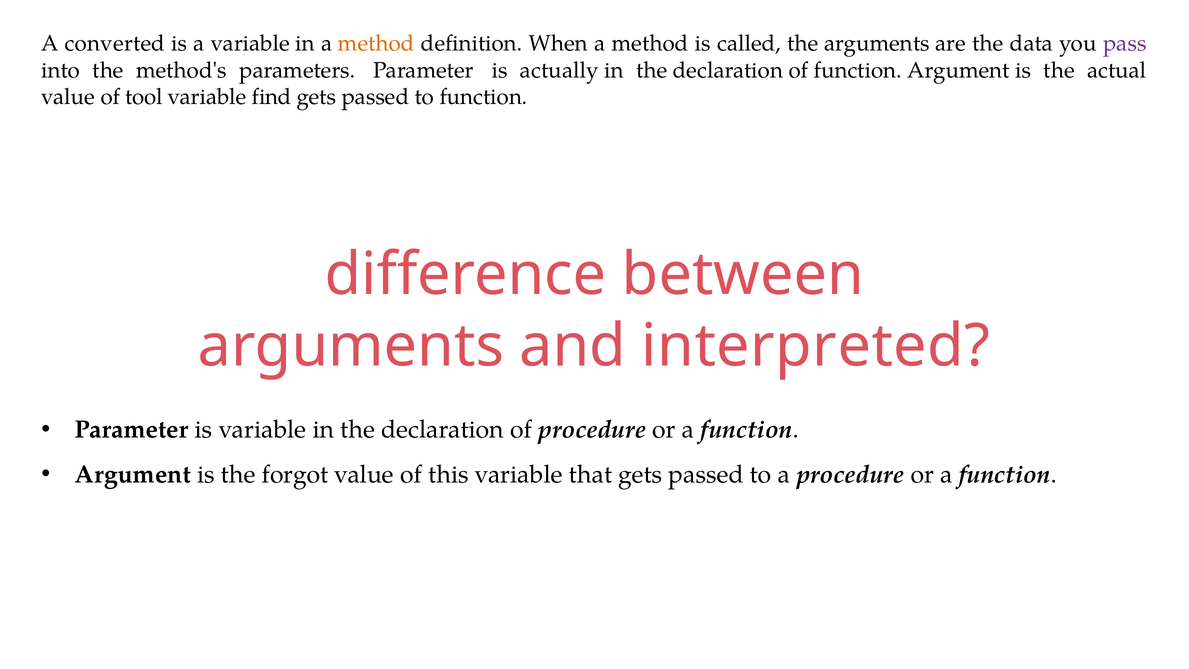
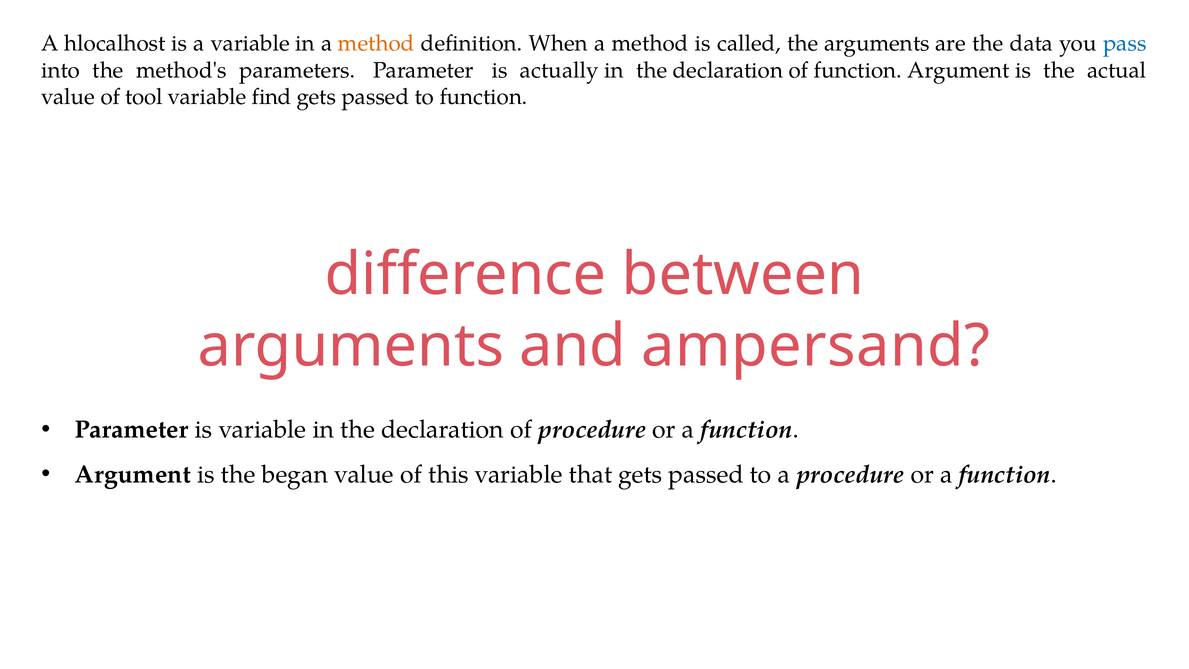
converted: converted -> hlocalhost (115, 43)
pass colour: purple -> blue (1125, 43)
interpreted: interpreted -> ampersand (816, 346)
forgot: forgot -> began (295, 474)
